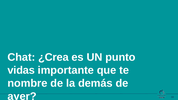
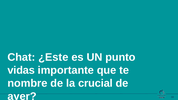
¿Crea: ¿Crea -> ¿Este (53, 57)
demás: demás -> crucial (95, 83)
